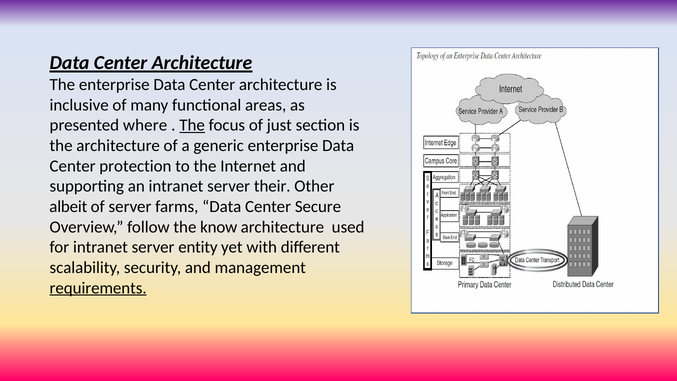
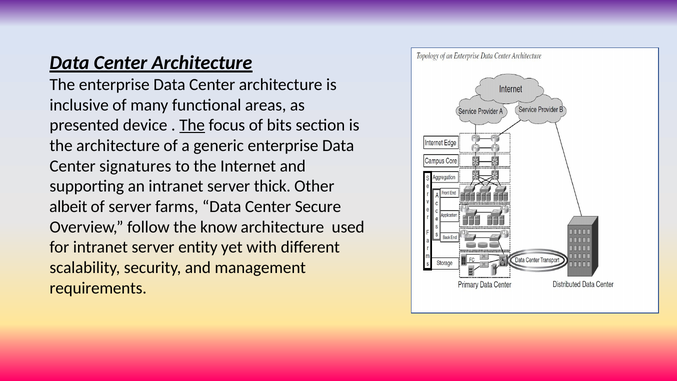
where: where -> device (145, 125)
just: just -> bits (279, 125)
protection: protection -> signatures (135, 166)
their: their -> thick (272, 186)
requirements underline: present -> none (98, 288)
